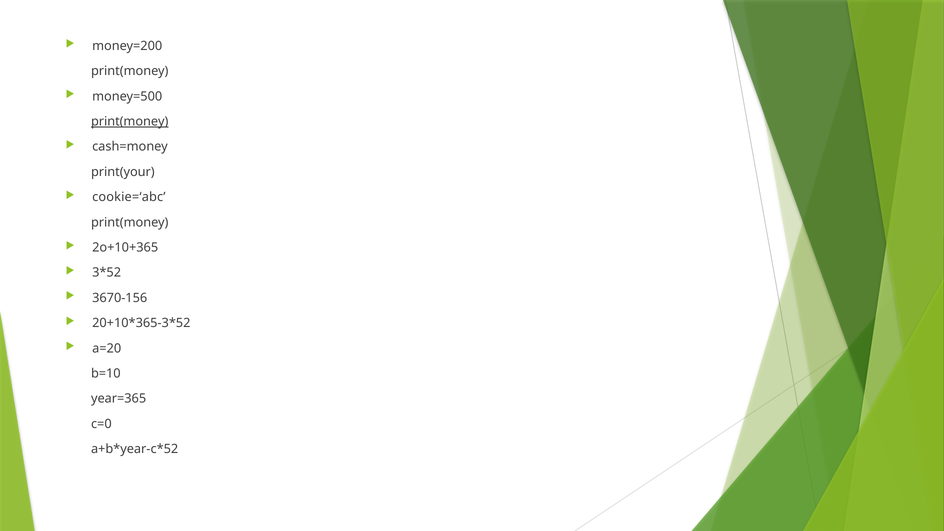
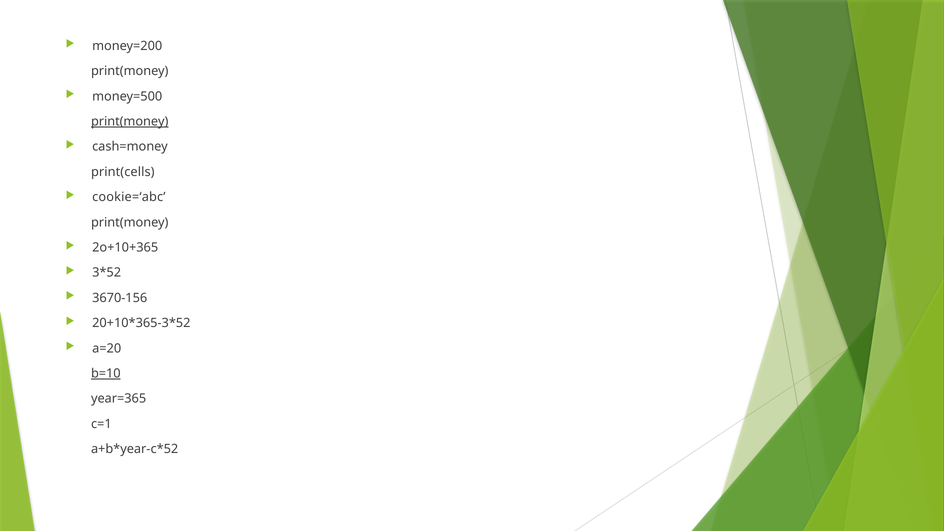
print(your: print(your -> print(cells (123, 172)
b=10 underline: none -> present (106, 374)
c=0: c=0 -> c=1 (101, 424)
